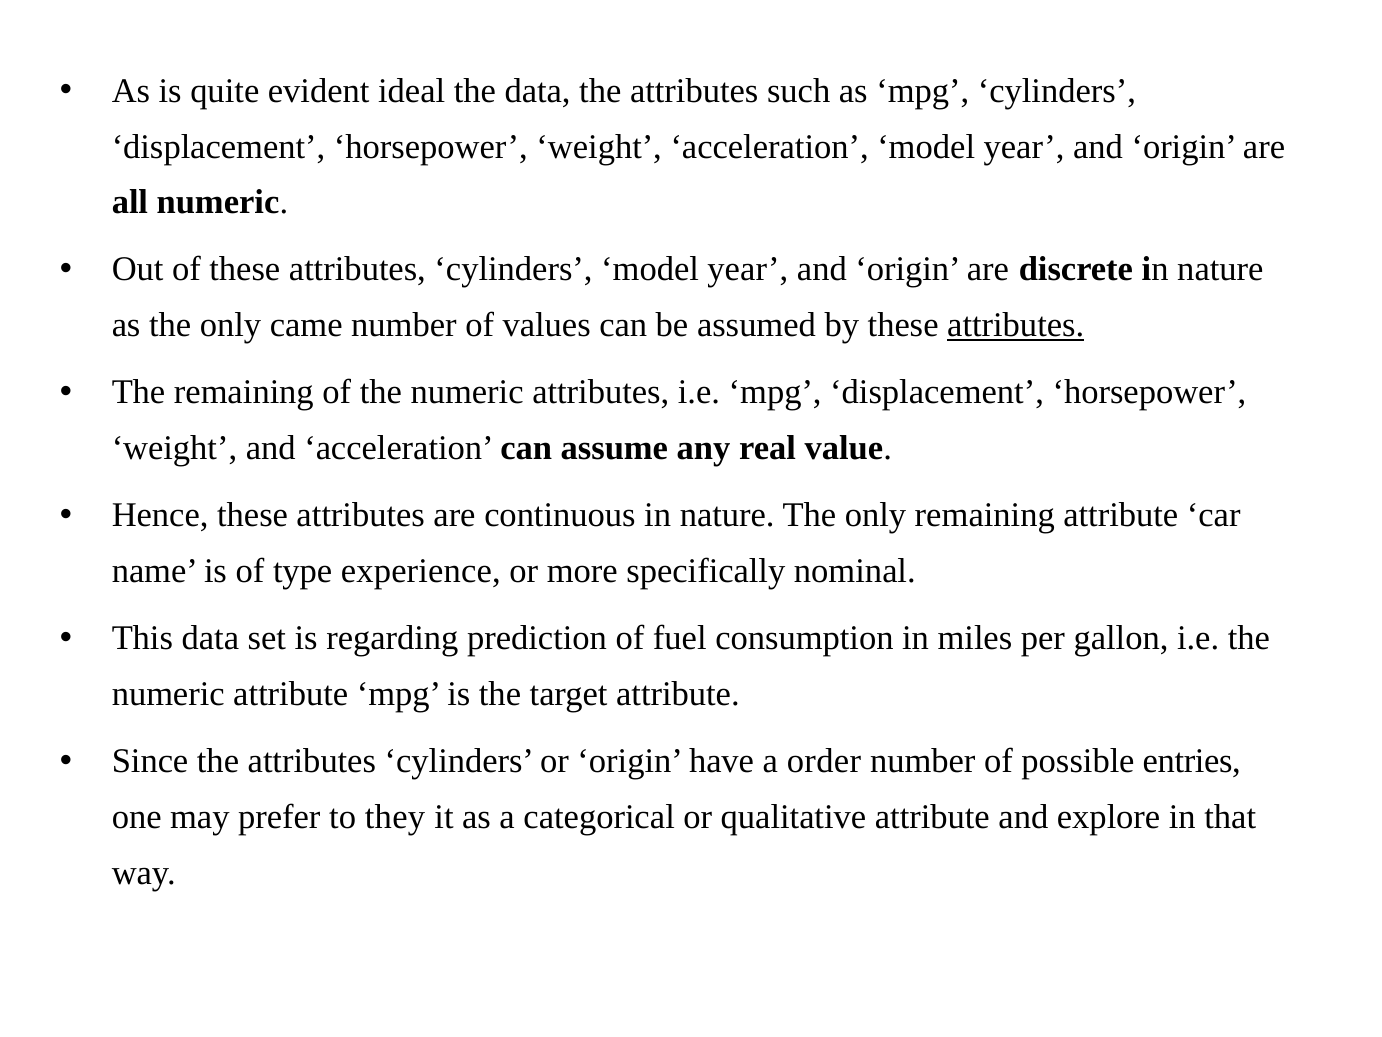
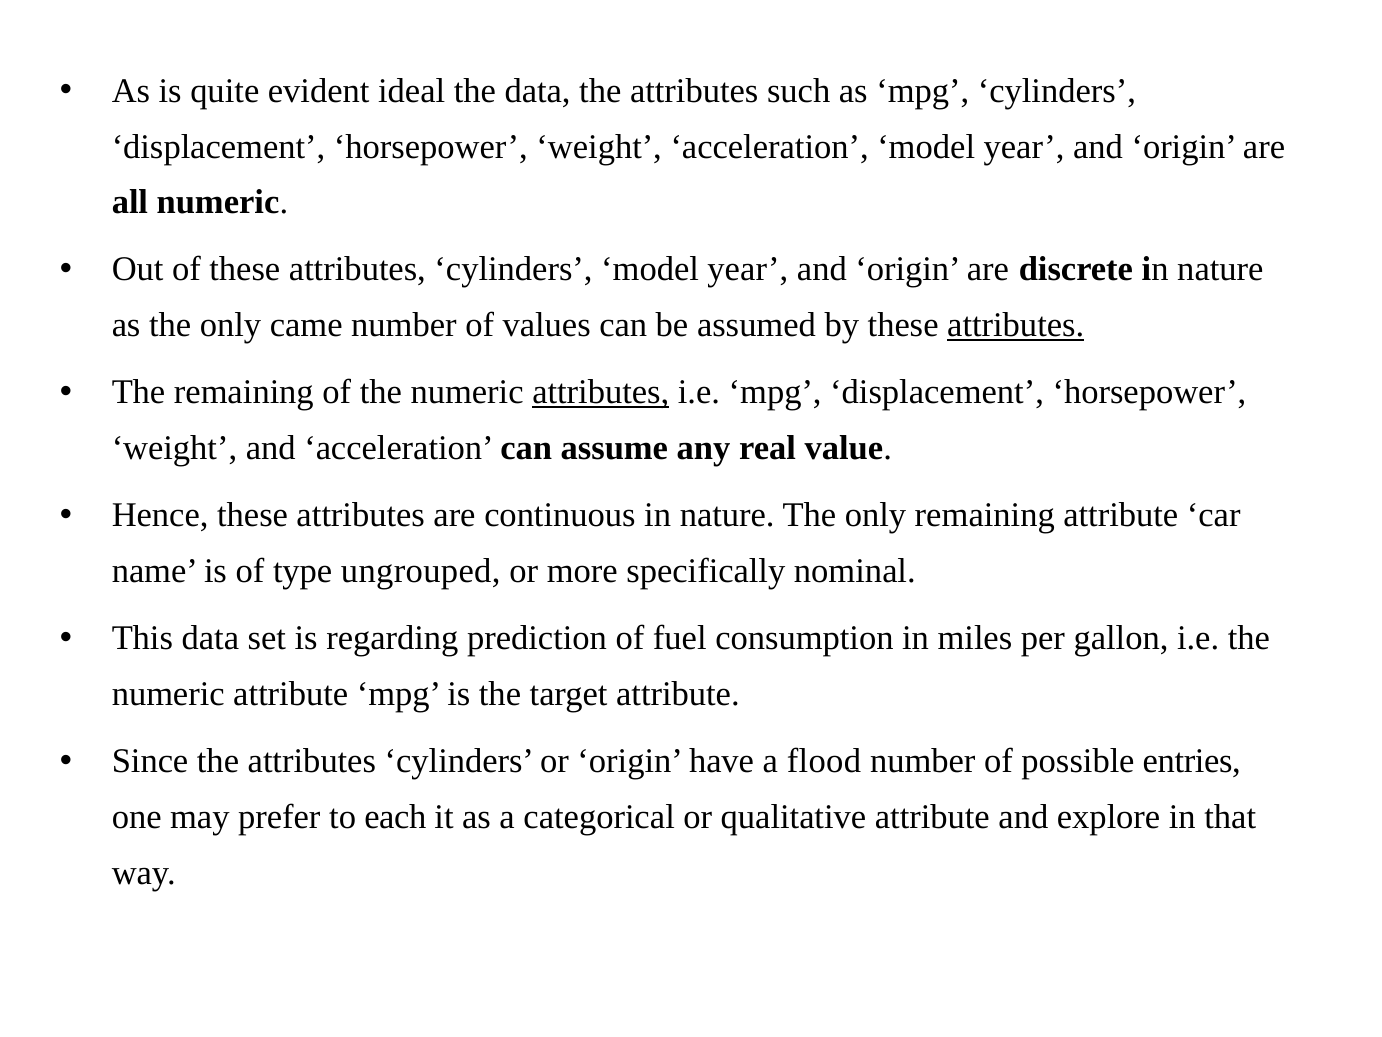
attributes underline: none -> present (601, 392)
experience: experience -> ungrouped (421, 571)
order: order -> flood (824, 761)
they: they -> each (395, 817)
